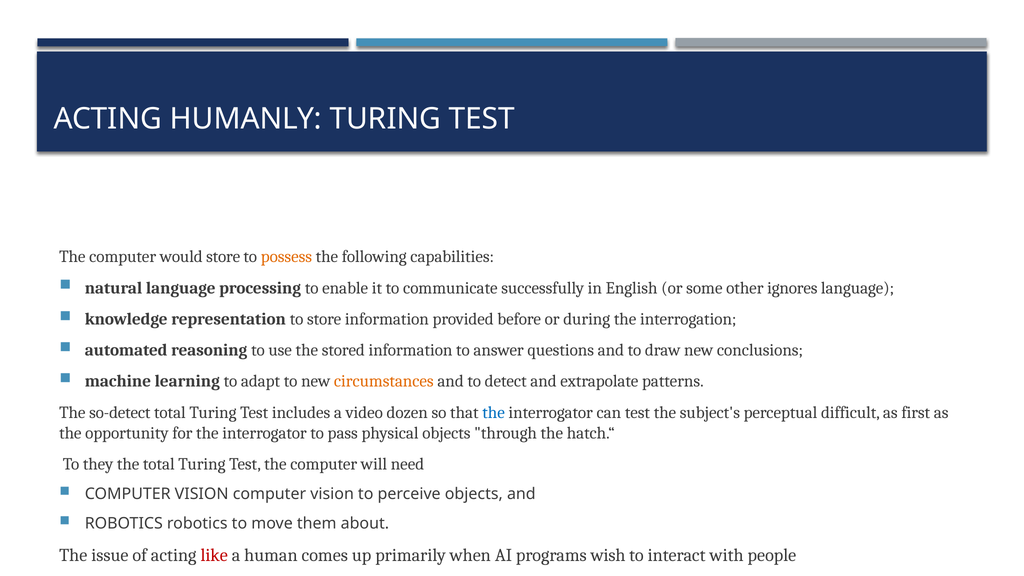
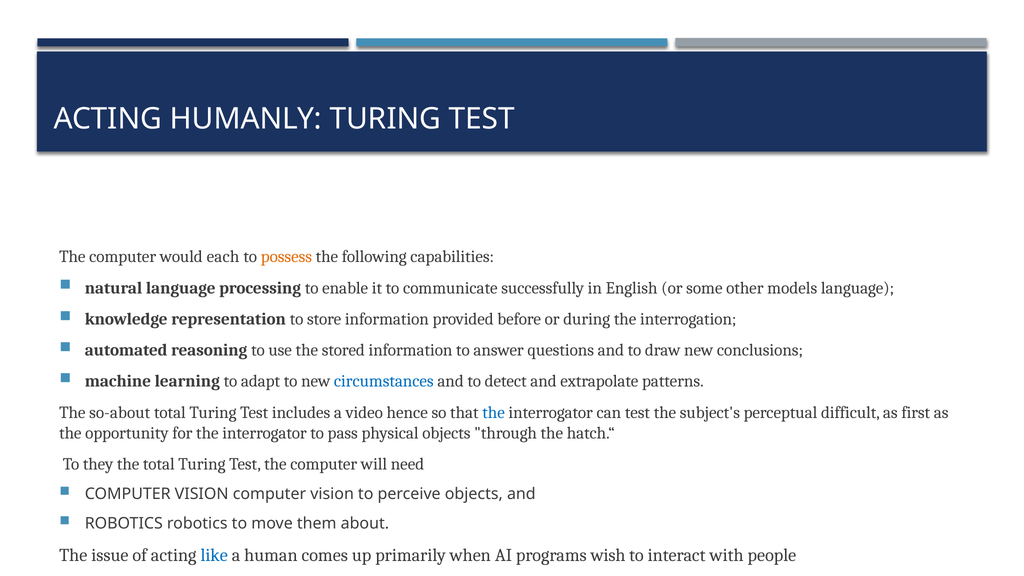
would store: store -> each (223, 257)
ignores: ignores -> models (792, 288)
circumstances colour: orange -> blue (384, 381)
so-detect: so-detect -> so-about (120, 413)
dozen: dozen -> hence (407, 413)
like colour: red -> blue (214, 555)
